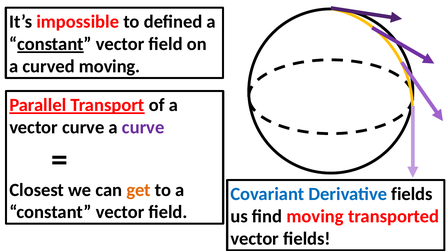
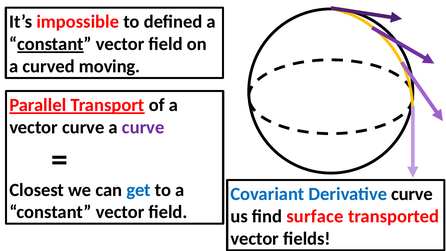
get colour: orange -> blue (139, 190)
Derivative fields: fields -> curve (412, 194)
find moving: moving -> surface (315, 216)
